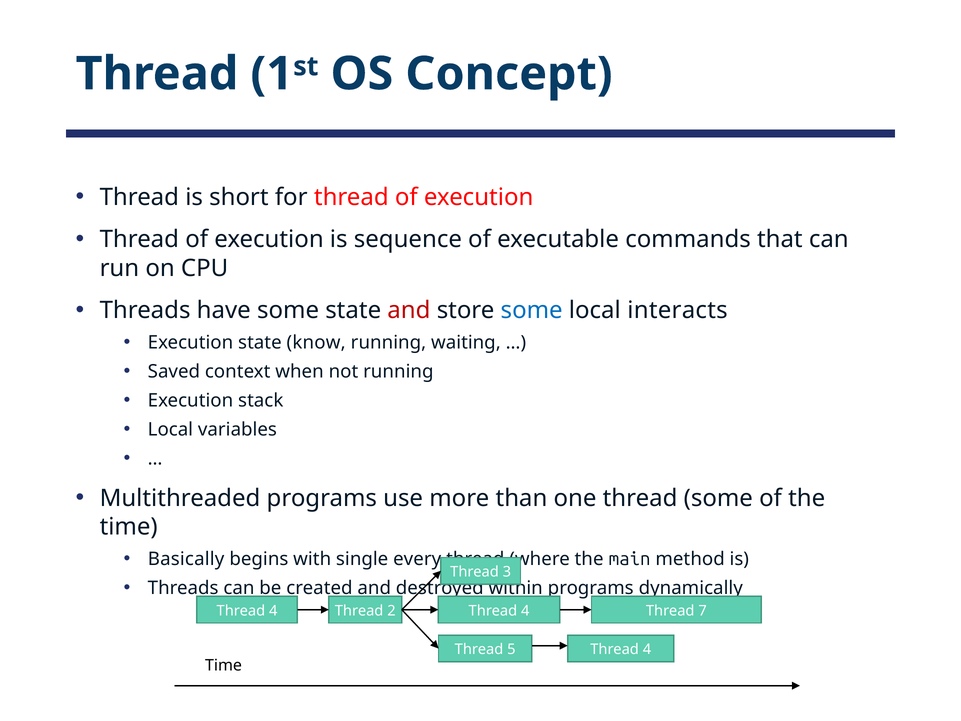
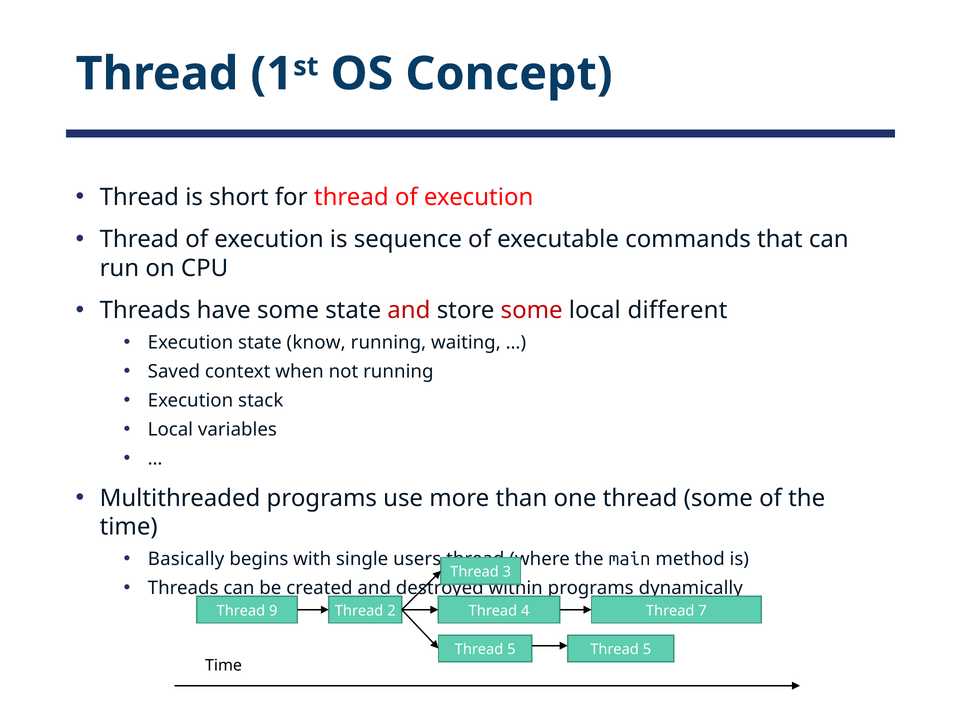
some colour: blue -> red (532, 310)
interacts: interacts -> different (678, 310)
every: every -> users (417, 559)
4: 4 -> 9 (273, 610)
5 Thread 4: 4 -> 5 (647, 649)
